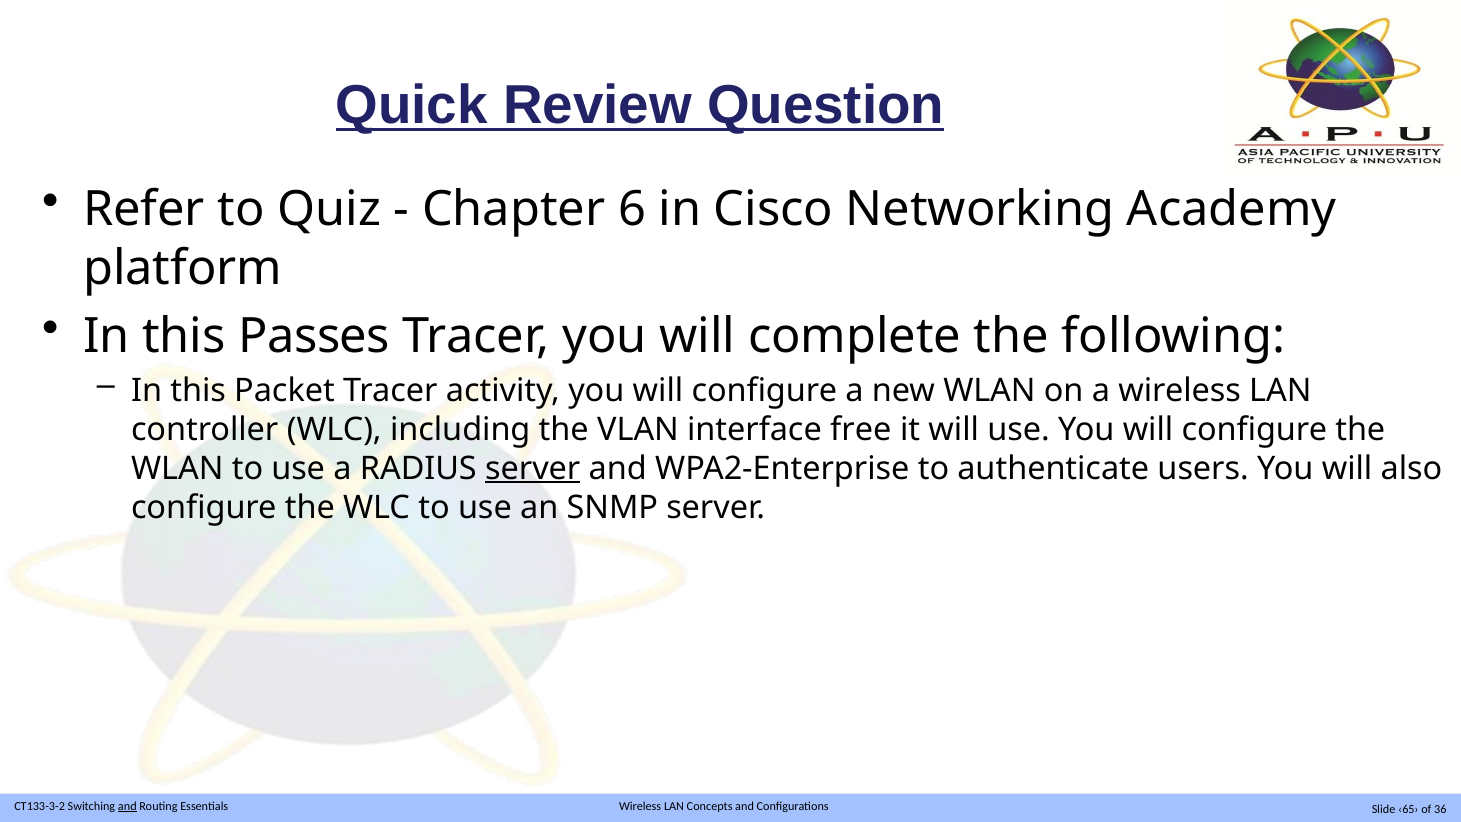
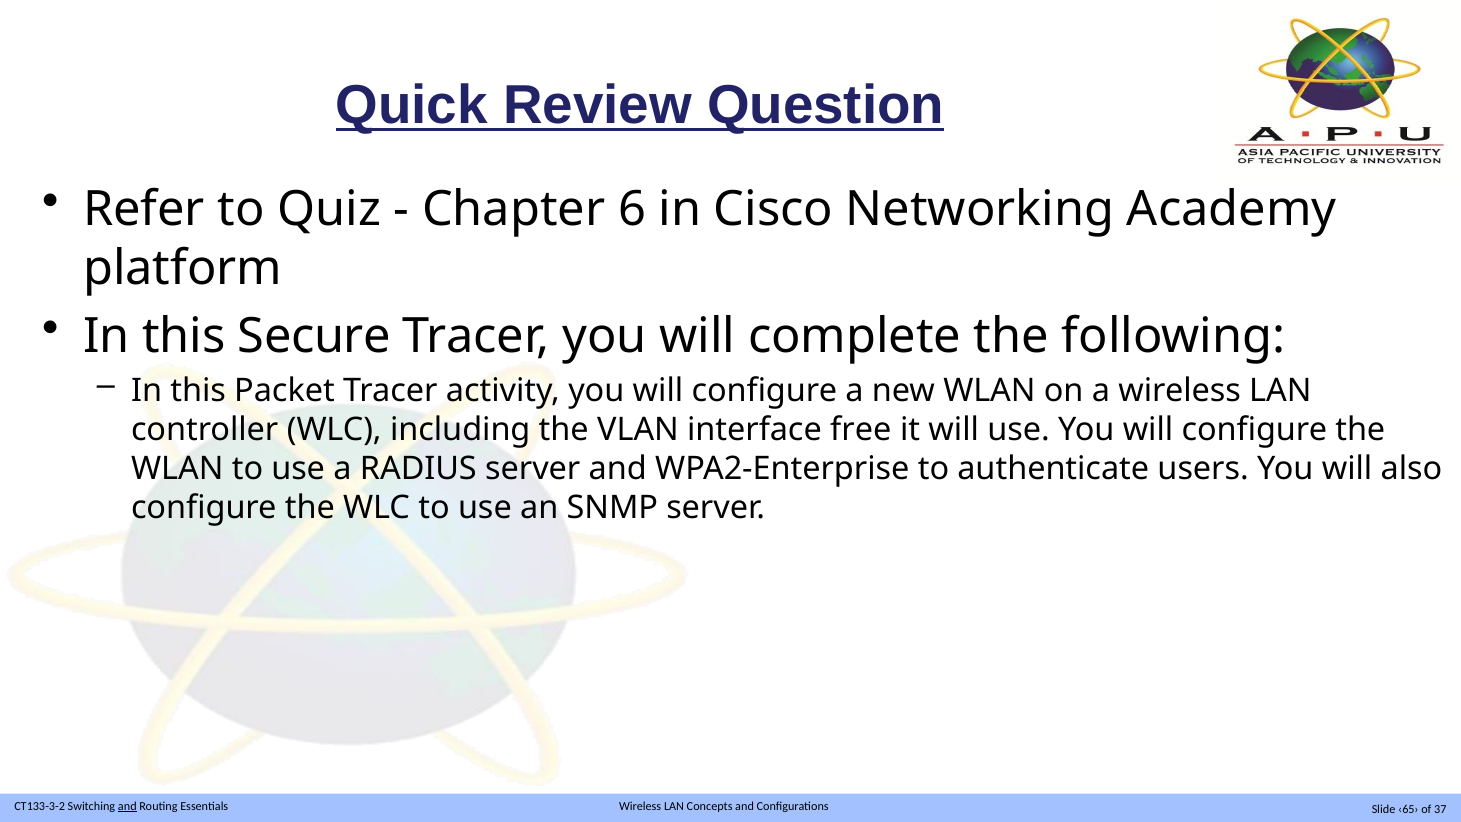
Passes: Passes -> Secure (314, 336)
server underline: present -> none (533, 468)
36: 36 -> 37 (1440, 809)
